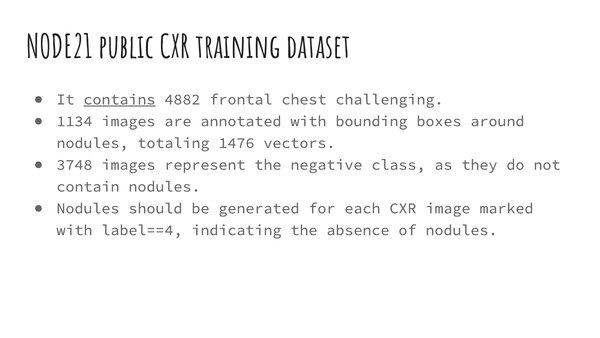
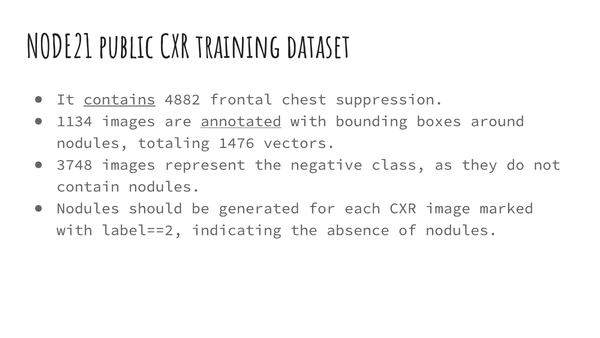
challenging: challenging -> suppression (389, 99)
annotated underline: none -> present (241, 121)
label==4: label==4 -> label==2 (142, 230)
